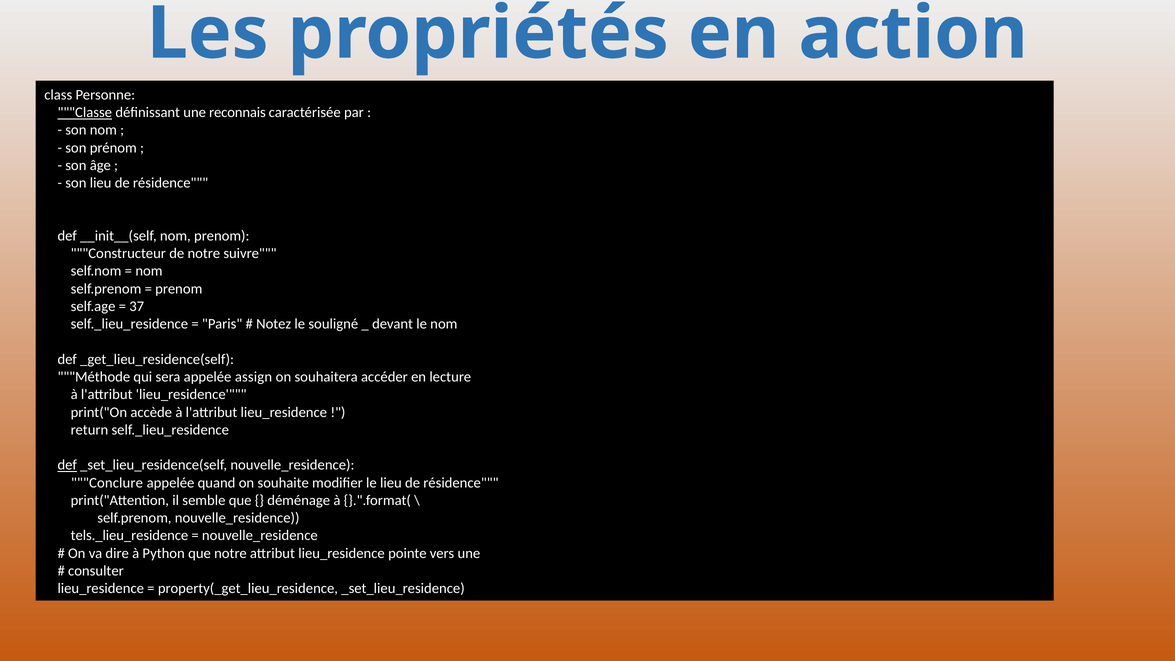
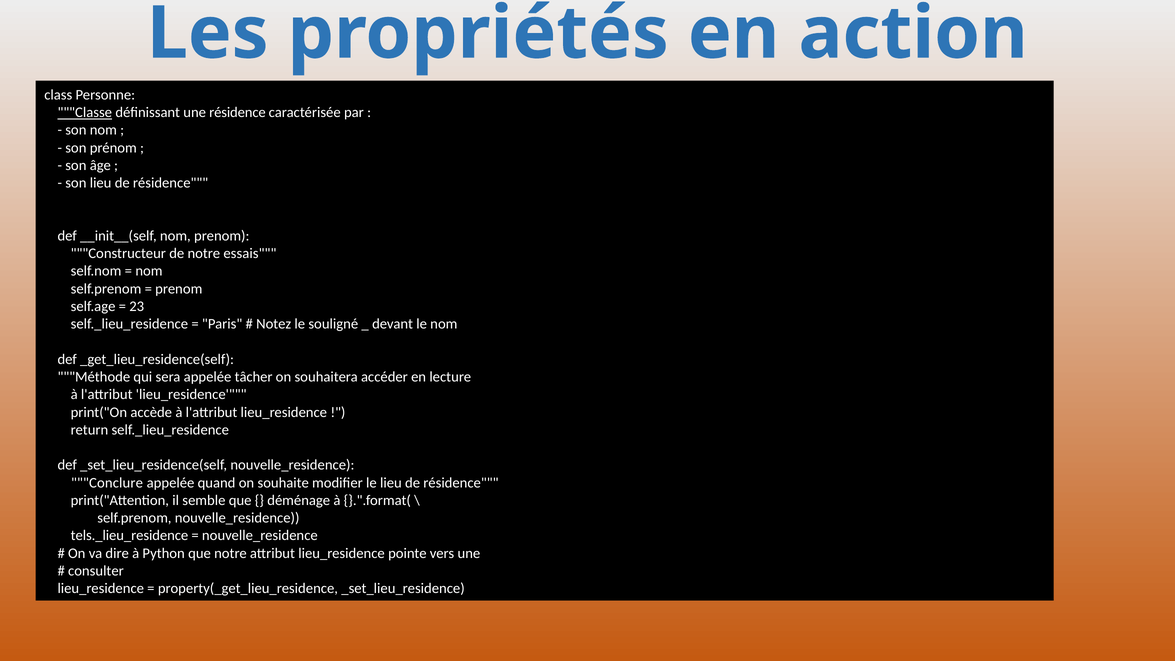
une reconnais: reconnais -> résidence (237, 112)
suivre: suivre -> essais (250, 253)
37: 37 -> 23 (137, 306)
assign: assign -> tâcher (254, 377)
def underline: present -> none (67, 465)
